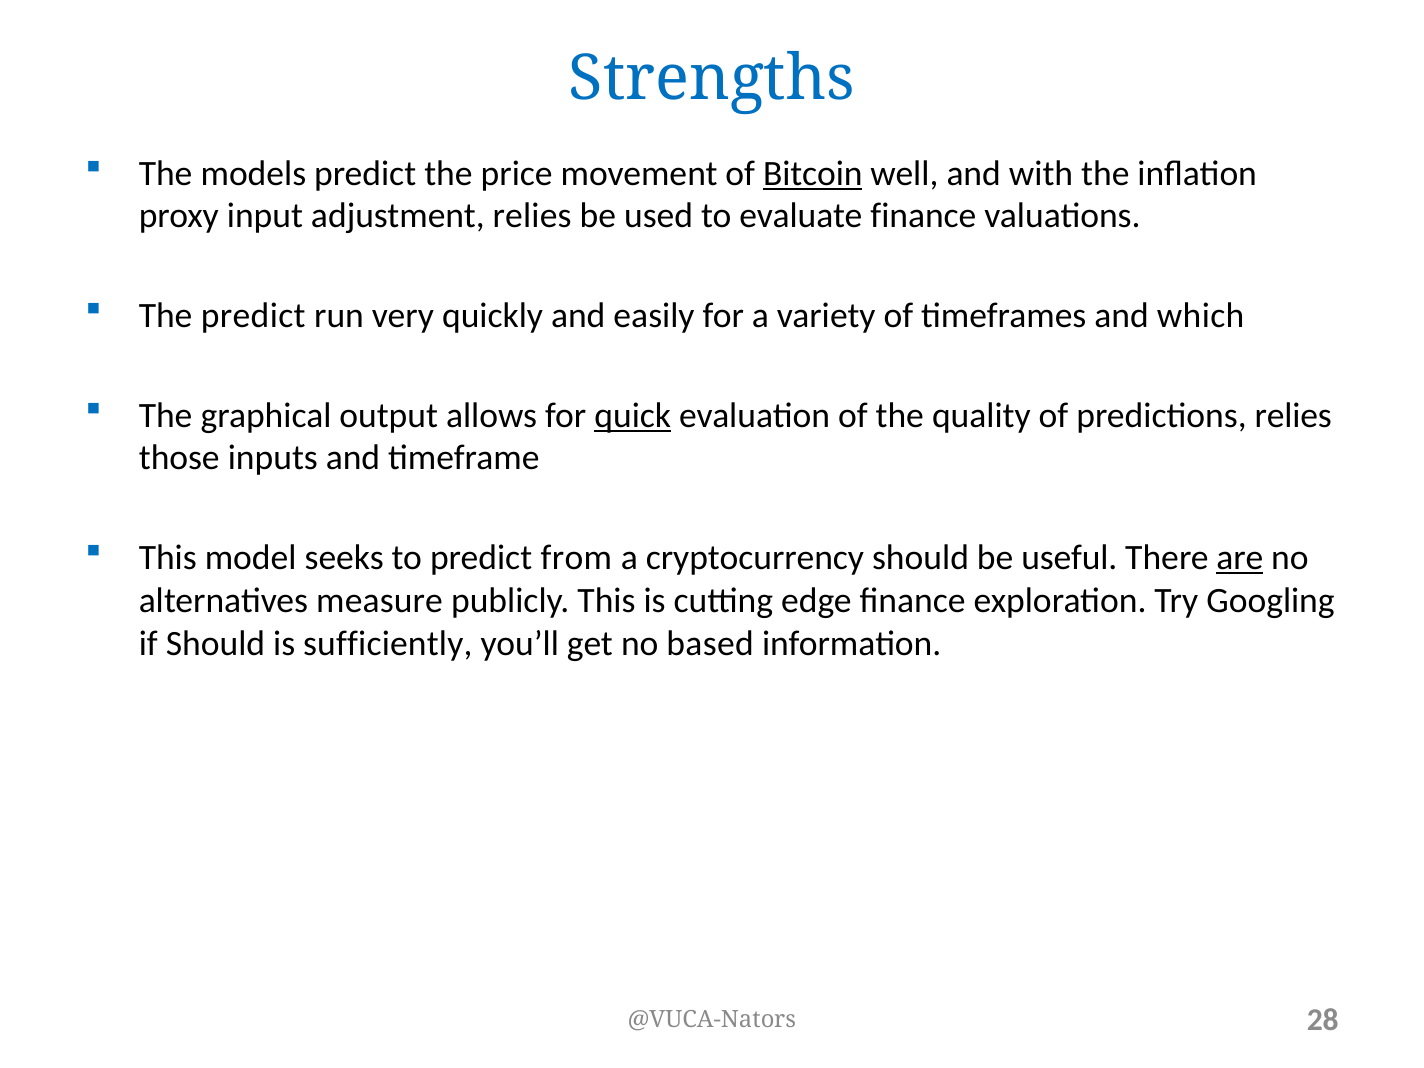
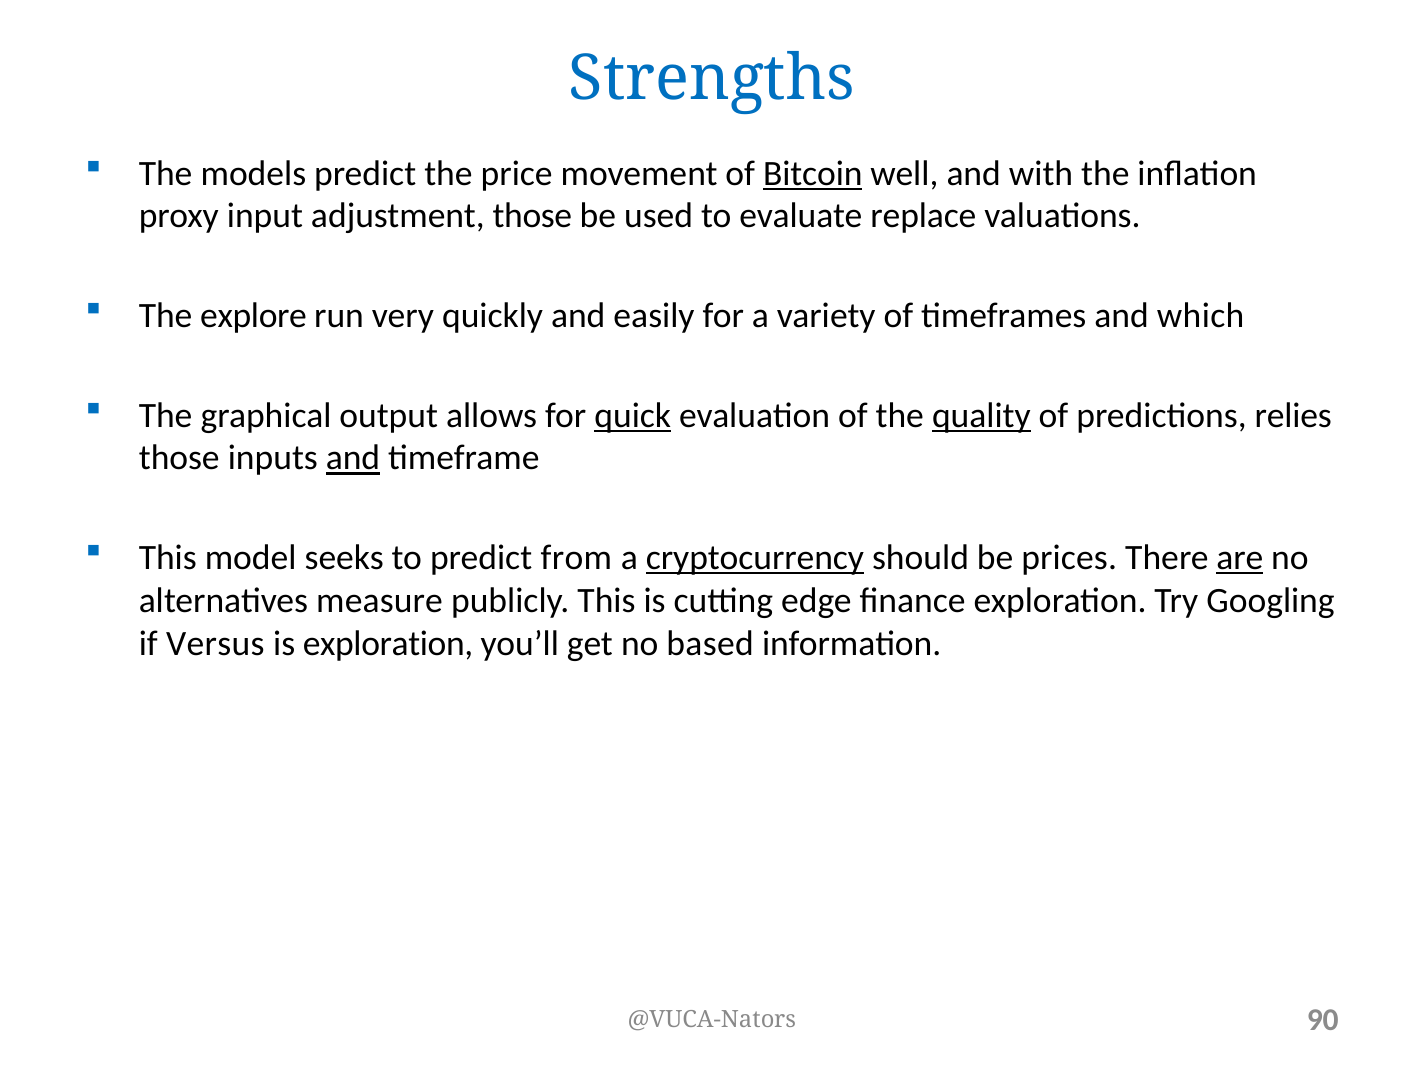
adjustment relies: relies -> those (532, 216)
evaluate finance: finance -> replace (923, 216)
The predict: predict -> explore (254, 316)
quality underline: none -> present (981, 415)
and underline: none -> present (353, 458)
cryptocurrency underline: none -> present (755, 558)
useful: useful -> prices (1069, 558)
if Should: Should -> Versus (215, 643)
is sufficiently: sufficiently -> exploration (388, 643)
28: 28 -> 90 (1323, 1020)
